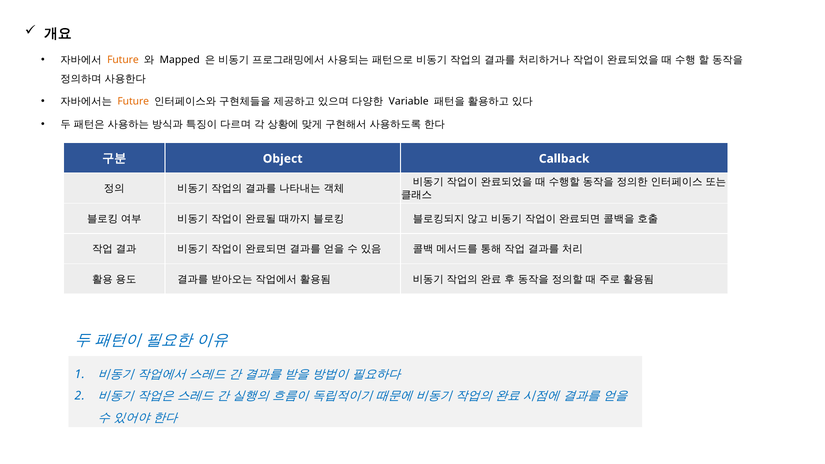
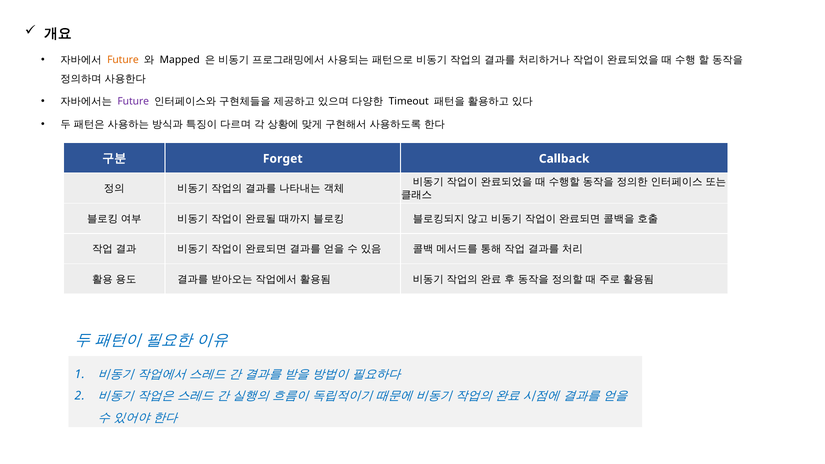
Future colour: orange -> purple (133, 101)
Variable: Variable -> Timeout (409, 101)
Object: Object -> Forget (283, 159)
